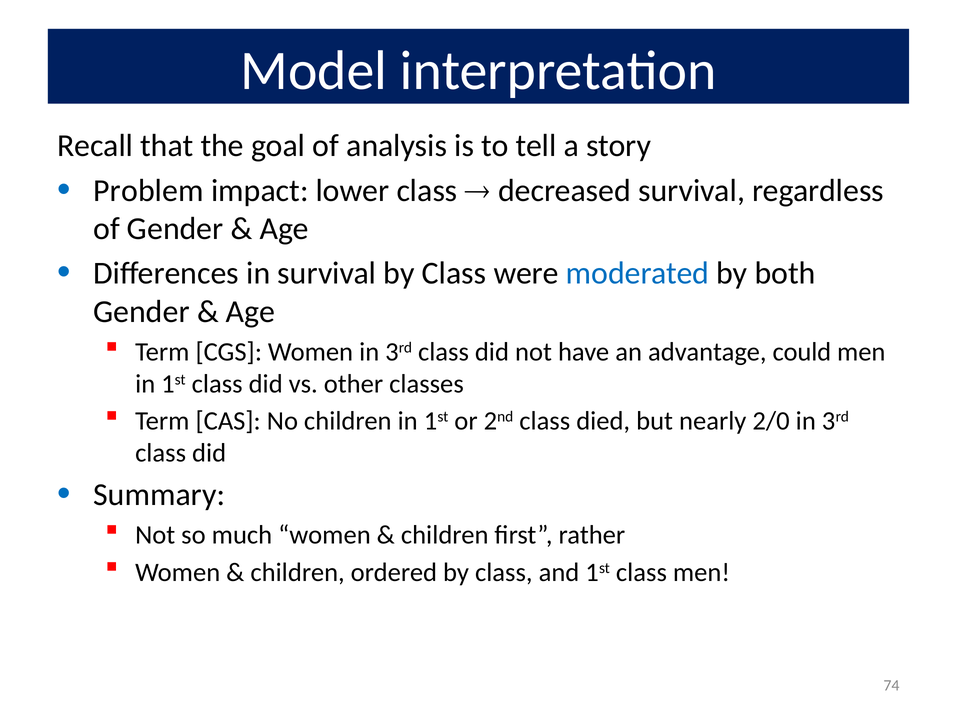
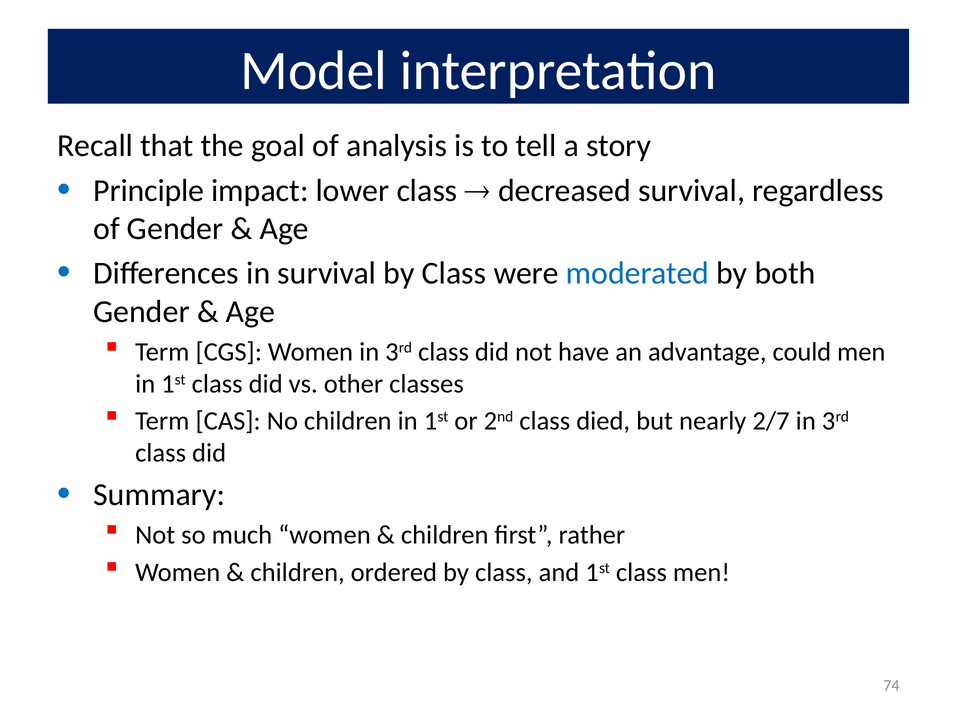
Problem: Problem -> Principle (149, 190)
2/0: 2/0 -> 2/7 (771, 421)
